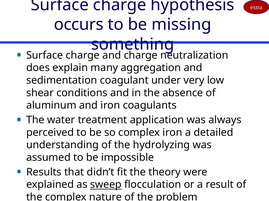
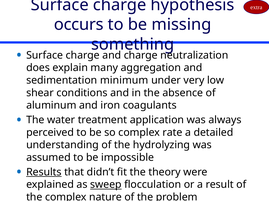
coagulant: coagulant -> minimum (124, 81)
complex iron: iron -> rate (172, 133)
Results underline: none -> present (44, 173)
